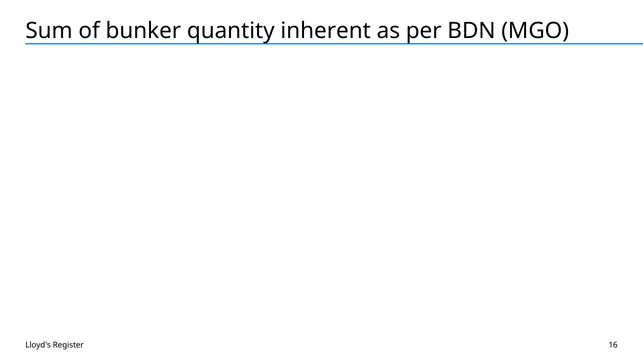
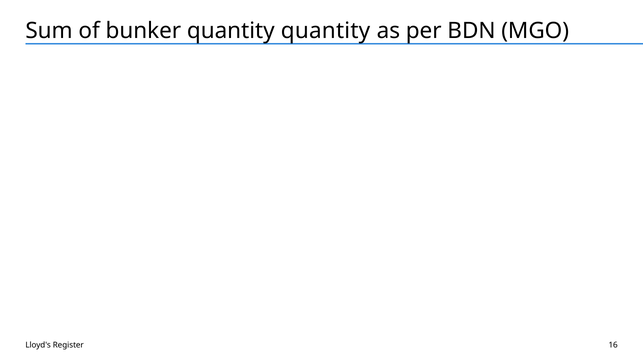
quantity inherent: inherent -> quantity (326, 31)
